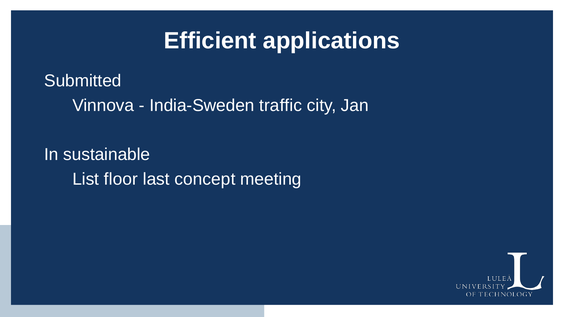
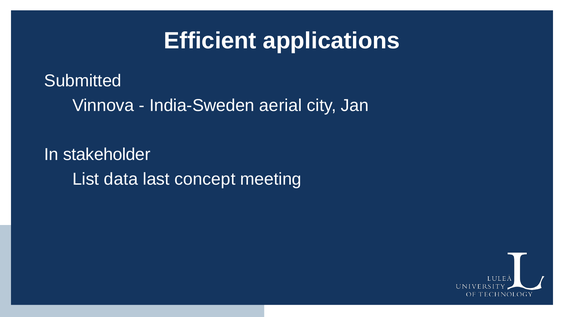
traffic: traffic -> aerial (281, 106)
sustainable: sustainable -> stakeholder (107, 155)
floor: floor -> data (121, 179)
